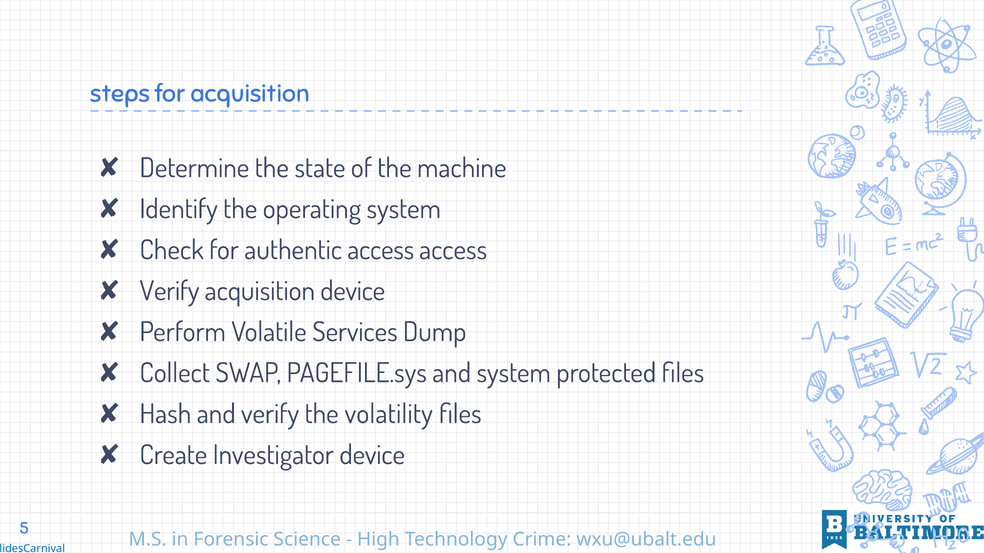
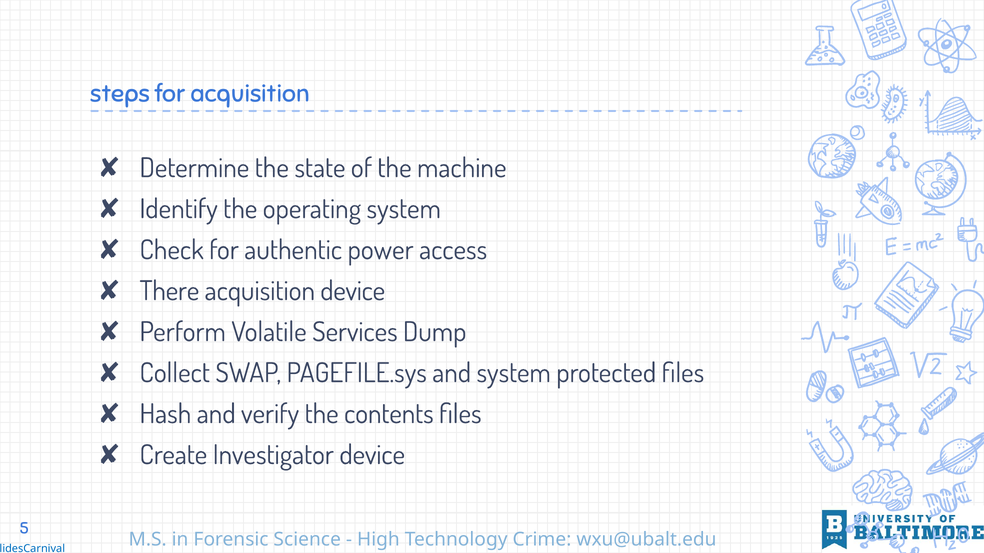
authentic access: access -> power (381, 250)
Verify: Verify -> There (169, 291)
volatility: volatility -> contents (389, 415)
